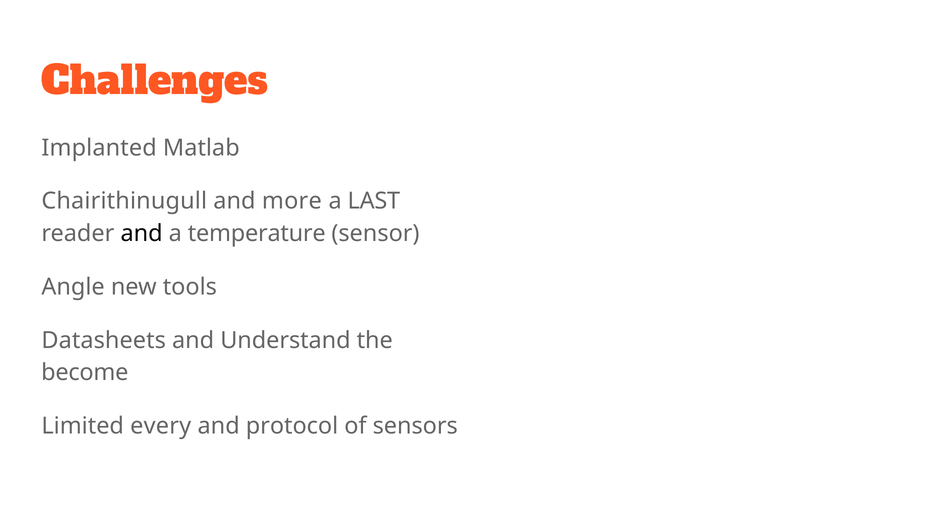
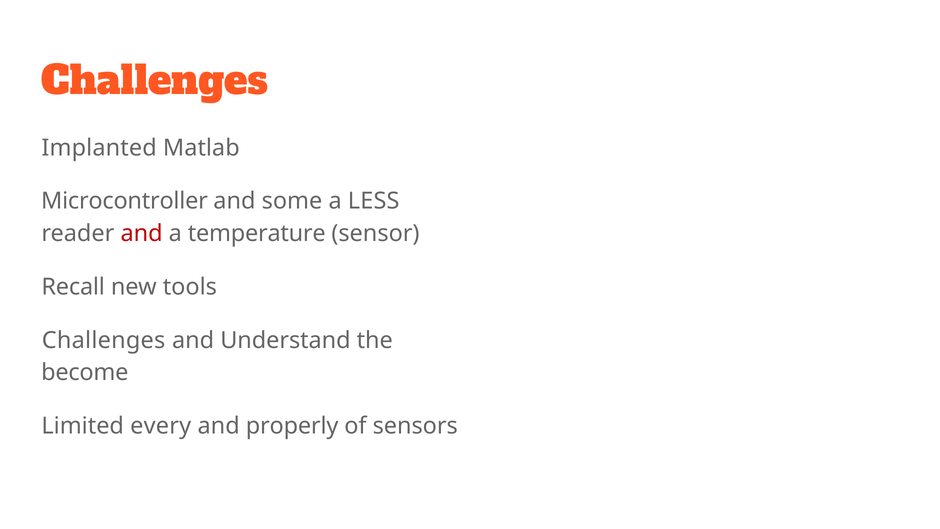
Chairithinugull: Chairithinugull -> Microcontroller (124, 201)
more: more -> some (292, 201)
LAST: LAST -> LESS (374, 201)
and colour: black -> red (142, 234)
Angle: Angle -> Recall (73, 287)
Datasheets: Datasheets -> Challenges (104, 340)
protocol: protocol -> properly (292, 426)
